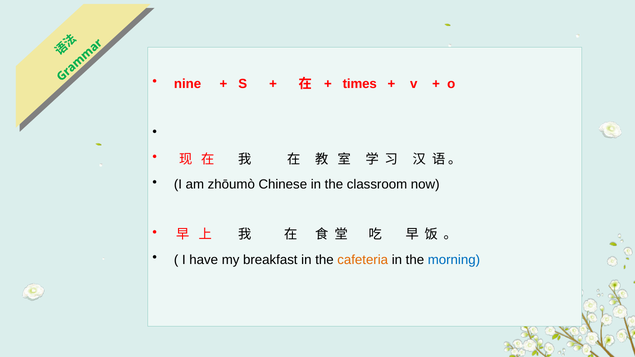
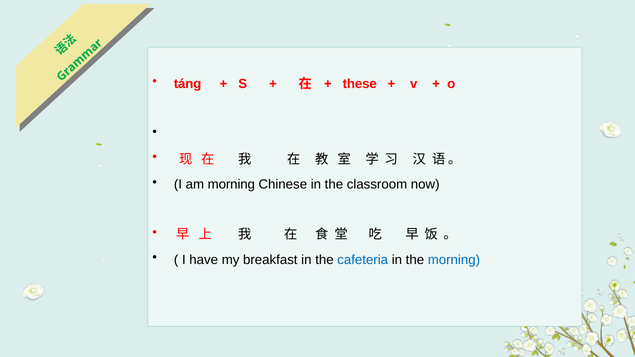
nine: nine -> tánɡ (188, 84)
times: times -> these (360, 84)
am zhōumò: zhōumò -> morning (231, 184)
cafeteria colour: orange -> blue (363, 260)
